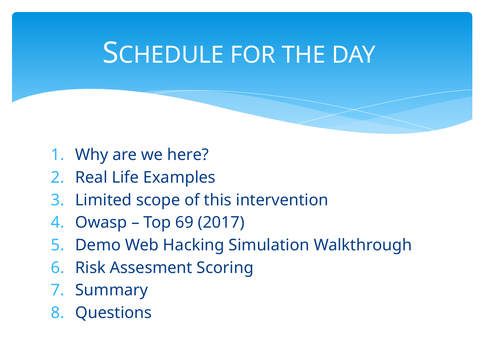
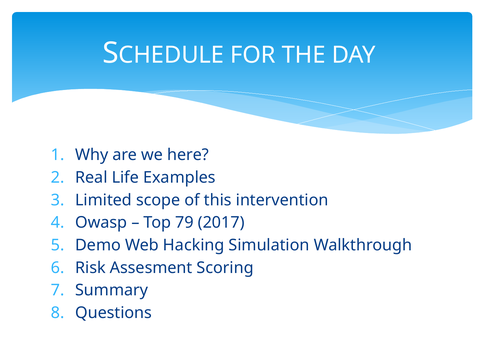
69: 69 -> 79 (185, 223)
